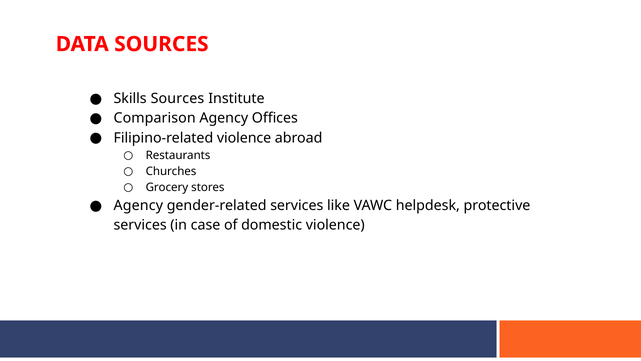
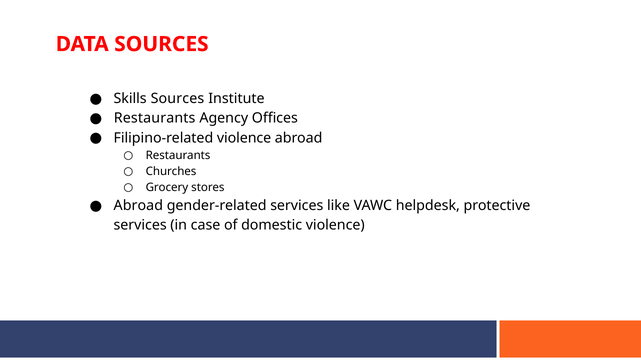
Comparison: Comparison -> Restaurants (155, 118)
Agency: Agency -> Abroad (138, 205)
